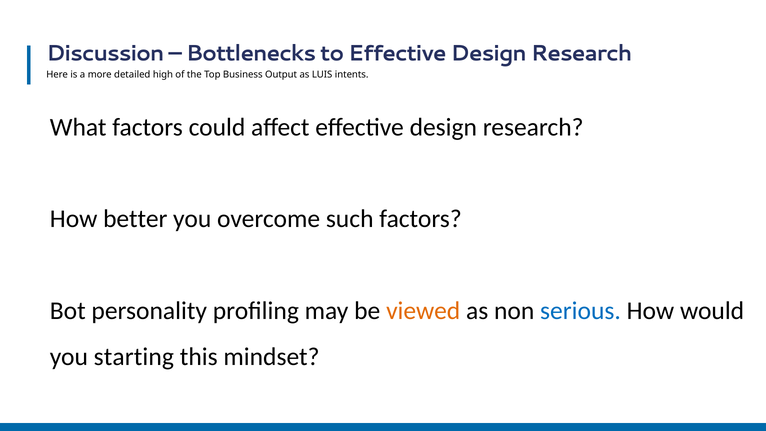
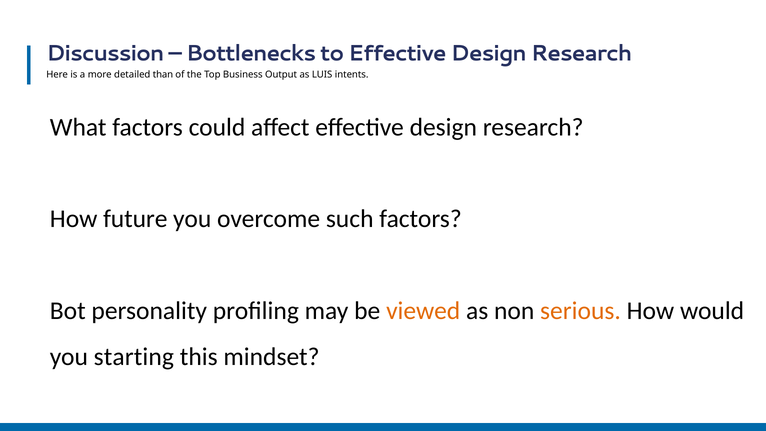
high: high -> than (163, 74)
better: better -> future (135, 219)
serious colour: blue -> orange (580, 311)
